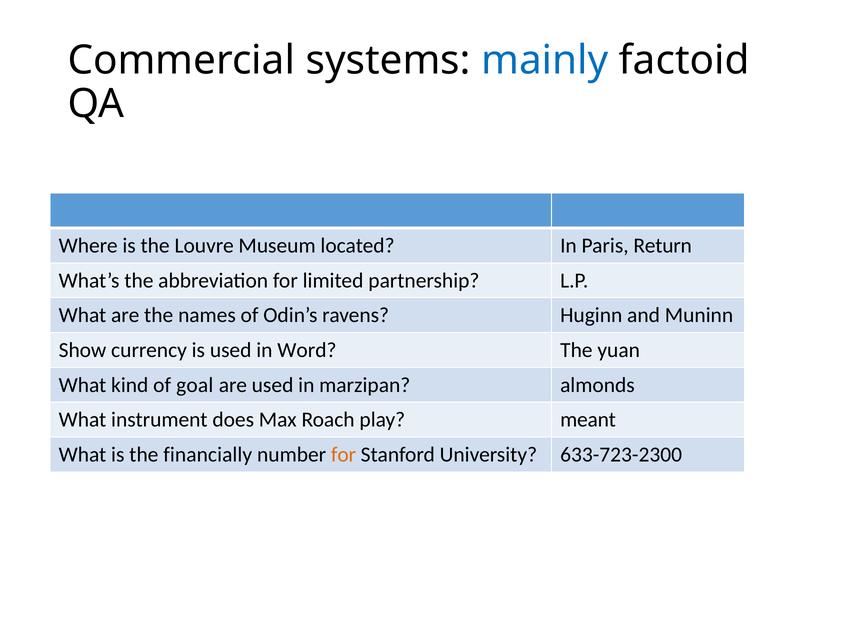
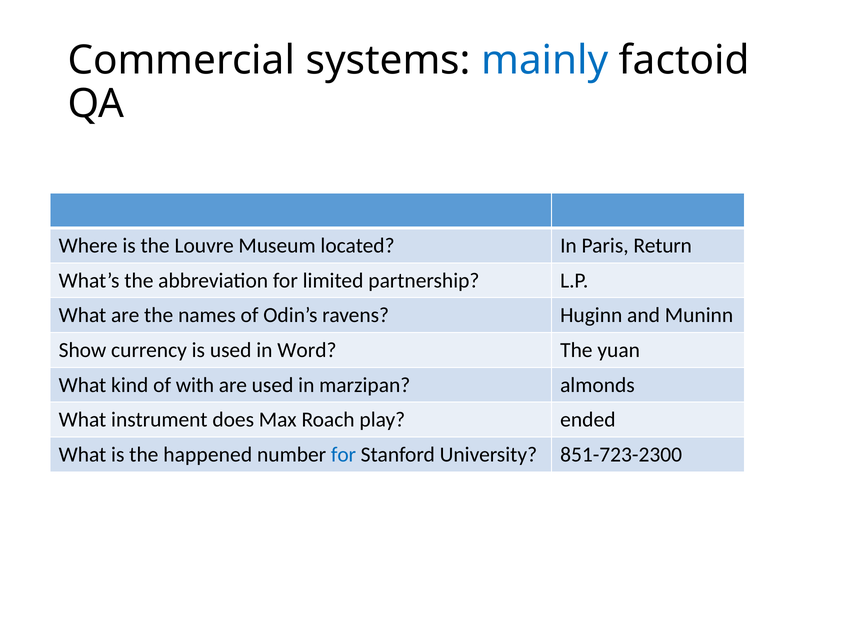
goal: goal -> with (195, 385)
meant: meant -> ended (588, 420)
financially: financially -> happened (208, 455)
for colour: orange -> blue (344, 455)
633-723-2300: 633-723-2300 -> 851-723-2300 (621, 455)
